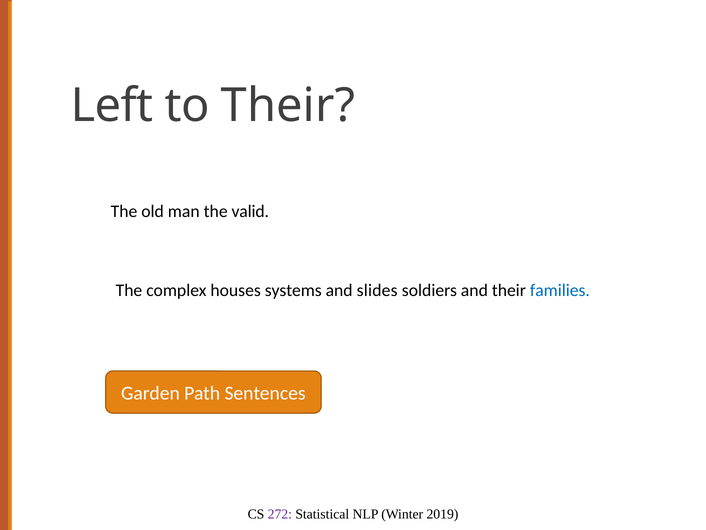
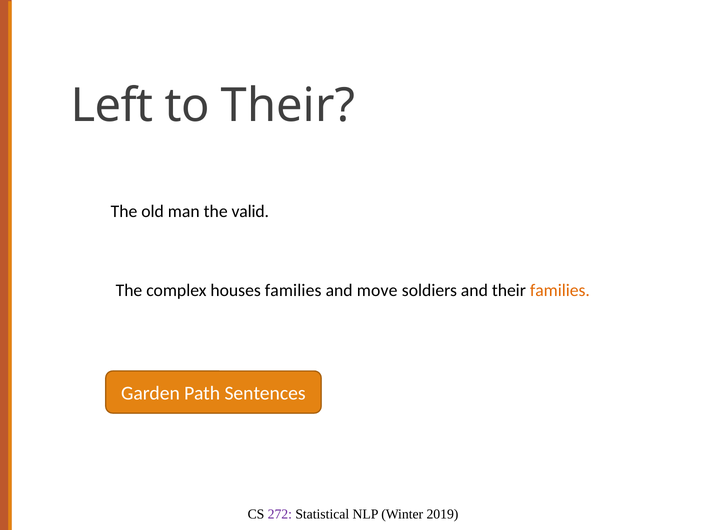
houses systems: systems -> families (293, 290)
slides: slides -> move (377, 290)
families colour: blue -> orange (560, 290)
